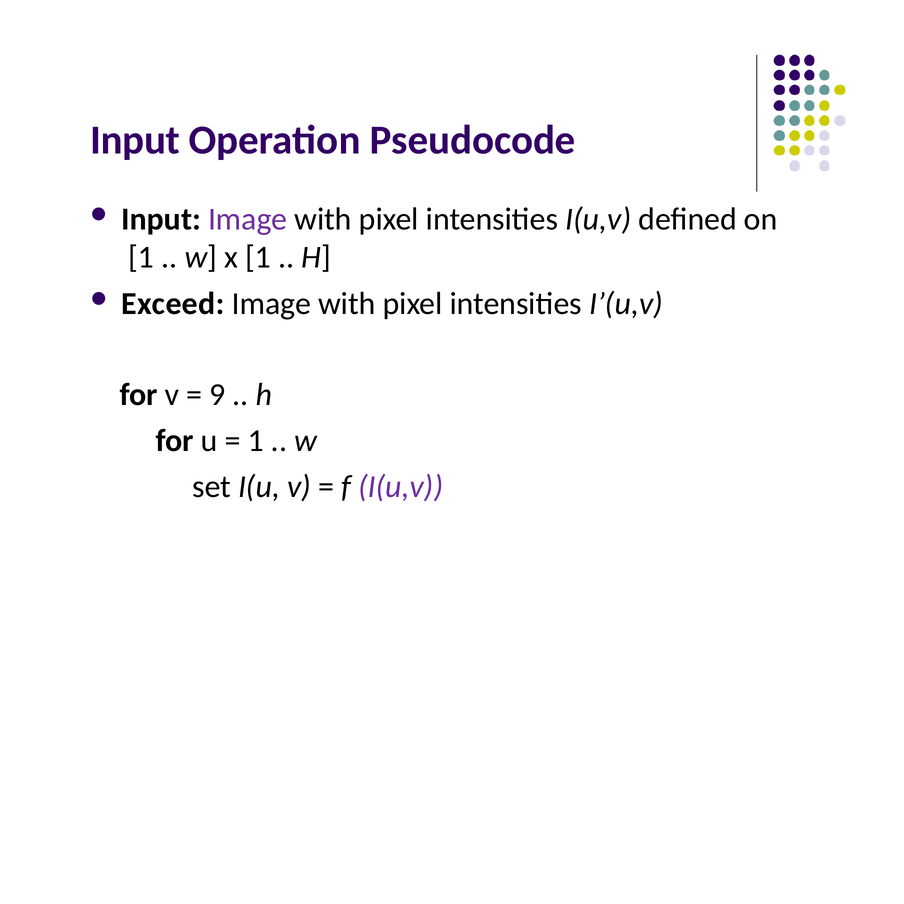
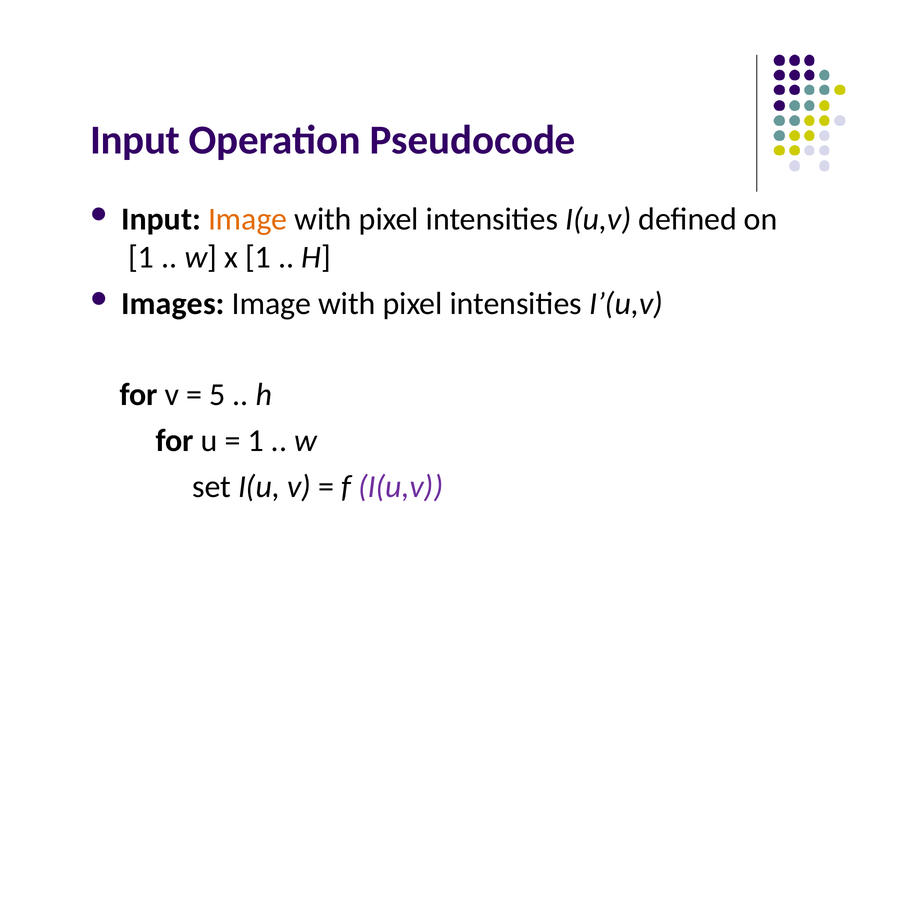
Image colour: purple -> orange (248, 219)
Exceed: Exceed -> Images (173, 303)
9: 9 -> 5 (217, 395)
